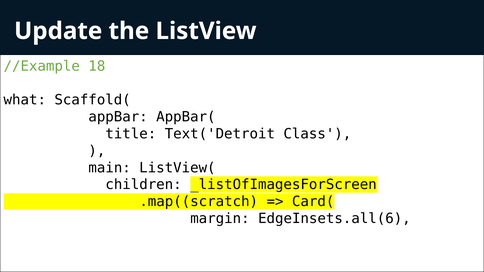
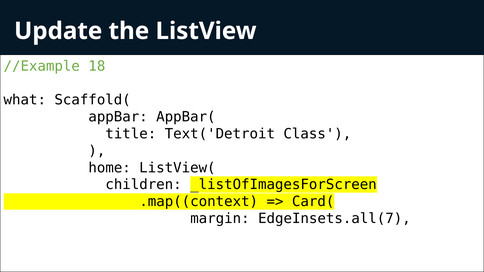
main: main -> home (110, 168)
.map((scratch: .map((scratch -> .map((context (199, 202)
EdgeInsets.all(6: EdgeInsets.all(6 -> EdgeInsets.all(7 (334, 219)
